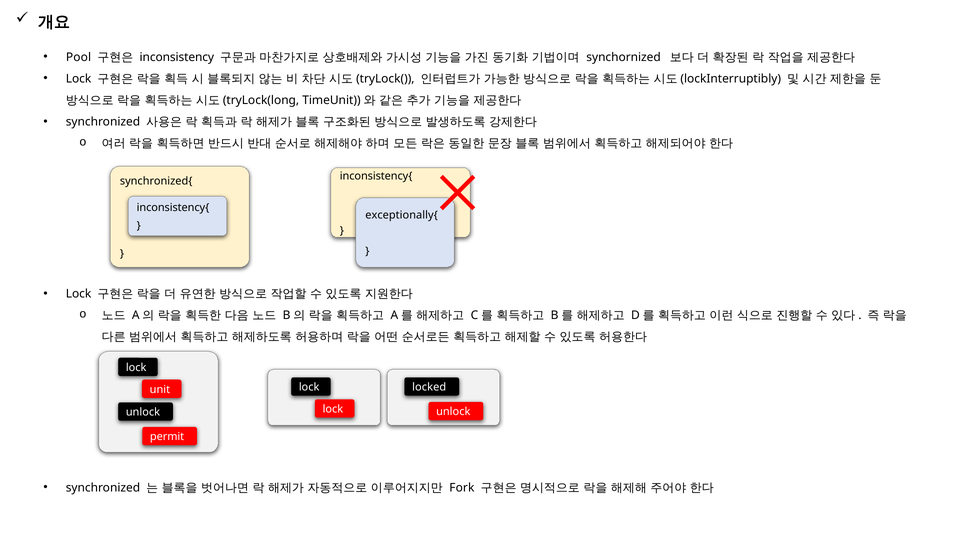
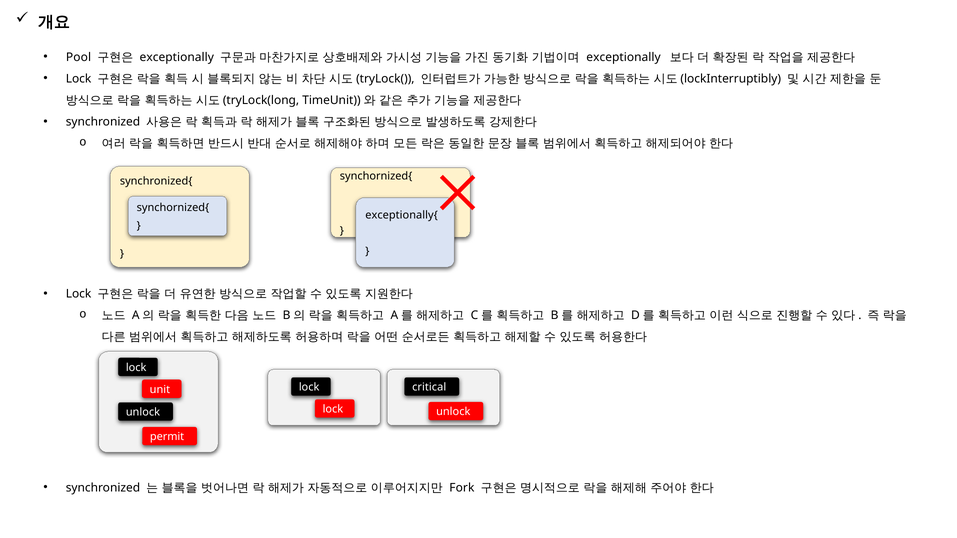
inconsistency: inconsistency -> exceptionally (177, 57)
synchornized: synchornized -> exceptionally (624, 57)
inconsistency{: inconsistency{ -> synchornized{ (376, 176)
inconsistency{: inconsistency{ -> synchornized{ (173, 208)
locked: locked -> critical (429, 388)
